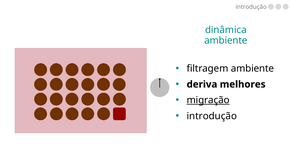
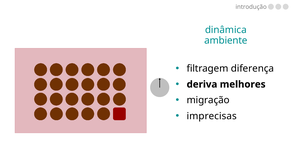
filtragem ambiente: ambiente -> diferença (252, 69)
migração underline: present -> none (208, 100)
introdução: introdução -> imprecisas (212, 116)
